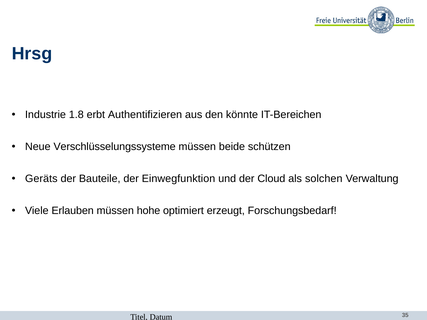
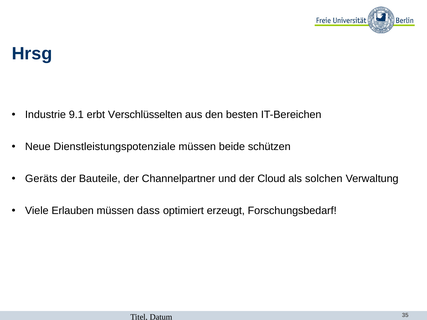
1.8: 1.8 -> 9.1 (76, 115)
Authentifizieren: Authentifizieren -> Verschlüsselten (145, 115)
könnte: könnte -> besten (242, 115)
Verschlüsselungssysteme: Verschlüsselungssysteme -> Dienstleistungspotenziale (115, 147)
Einwegfunktion: Einwegfunktion -> Channelpartner (179, 179)
hohe: hohe -> dass (148, 211)
